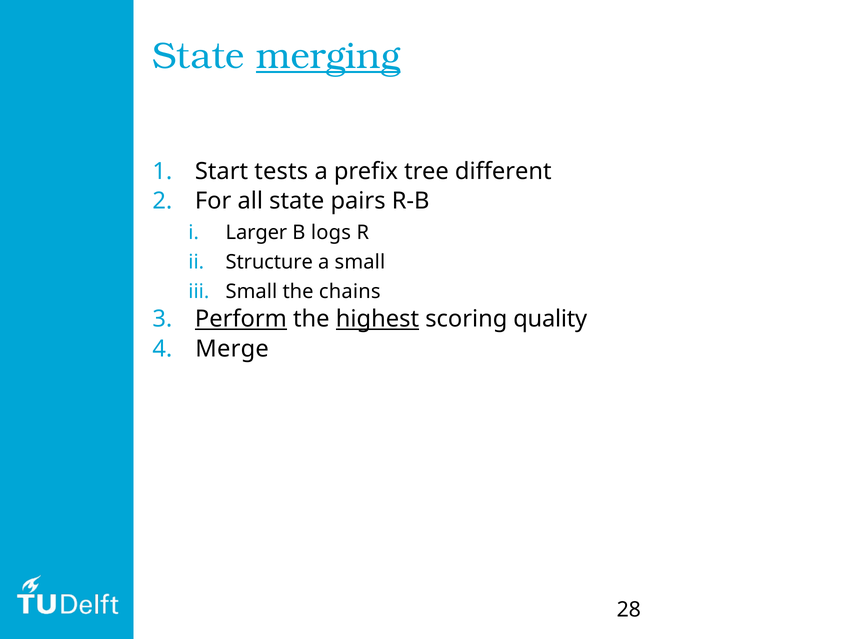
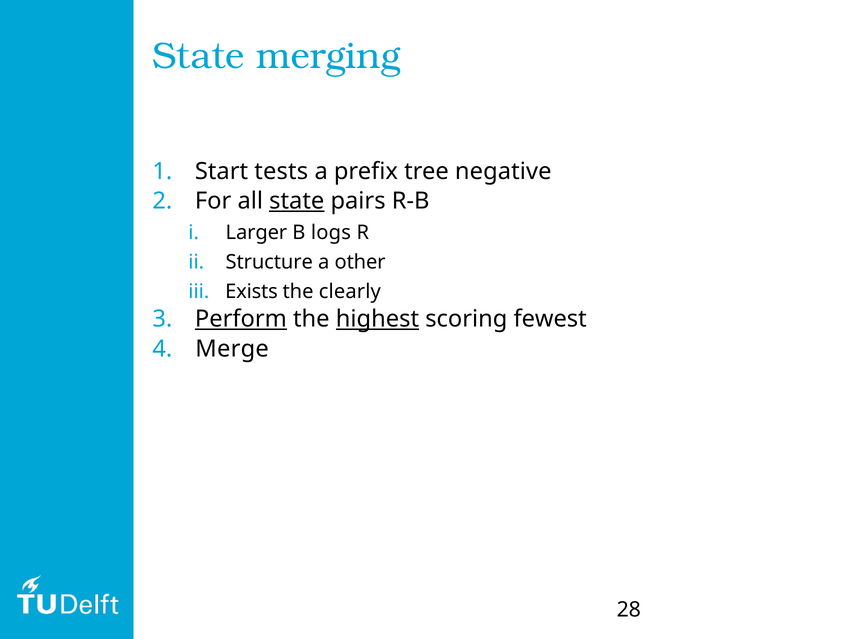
merging underline: present -> none (328, 56)
different: different -> negative (503, 171)
state underline: none -> present (297, 201)
a small: small -> other (360, 262)
Small: Small -> Exists (252, 291)
chains: chains -> clearly (350, 291)
quality: quality -> fewest (550, 319)
